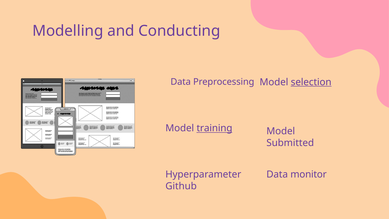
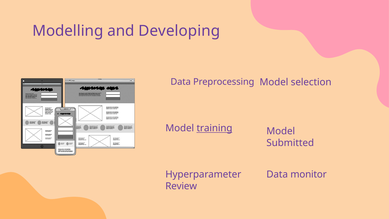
Conducting: Conducting -> Developing (179, 31)
selection underline: present -> none (311, 82)
Github: Github -> Review (181, 186)
